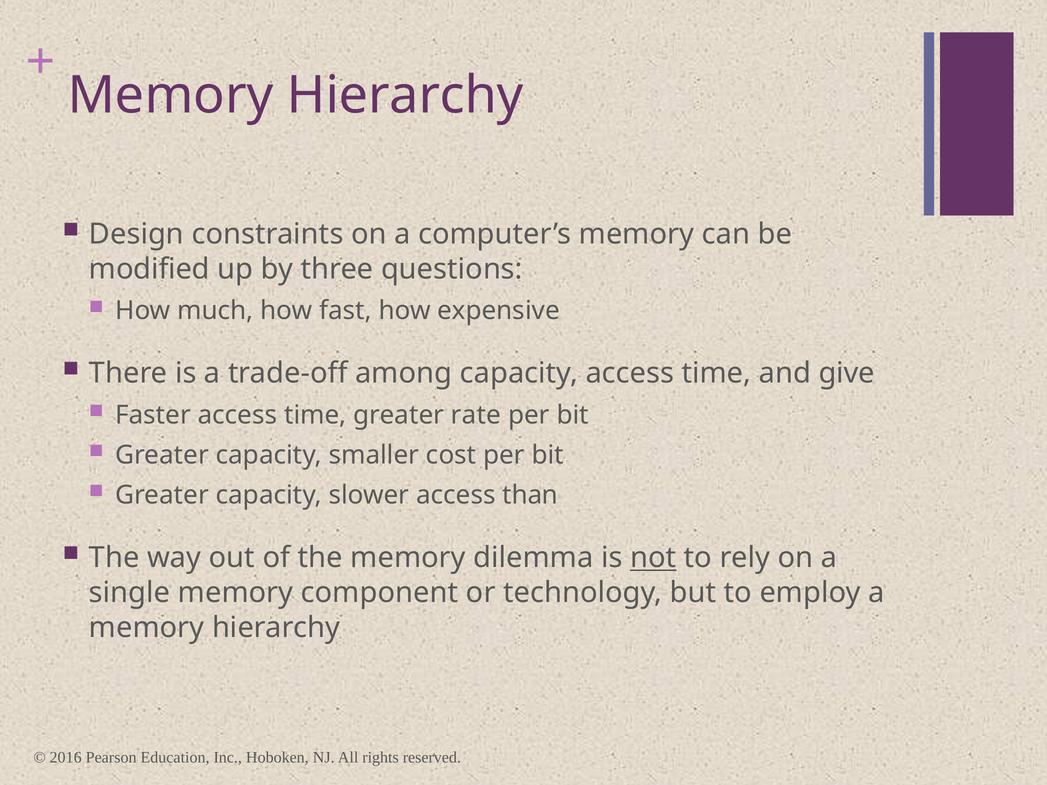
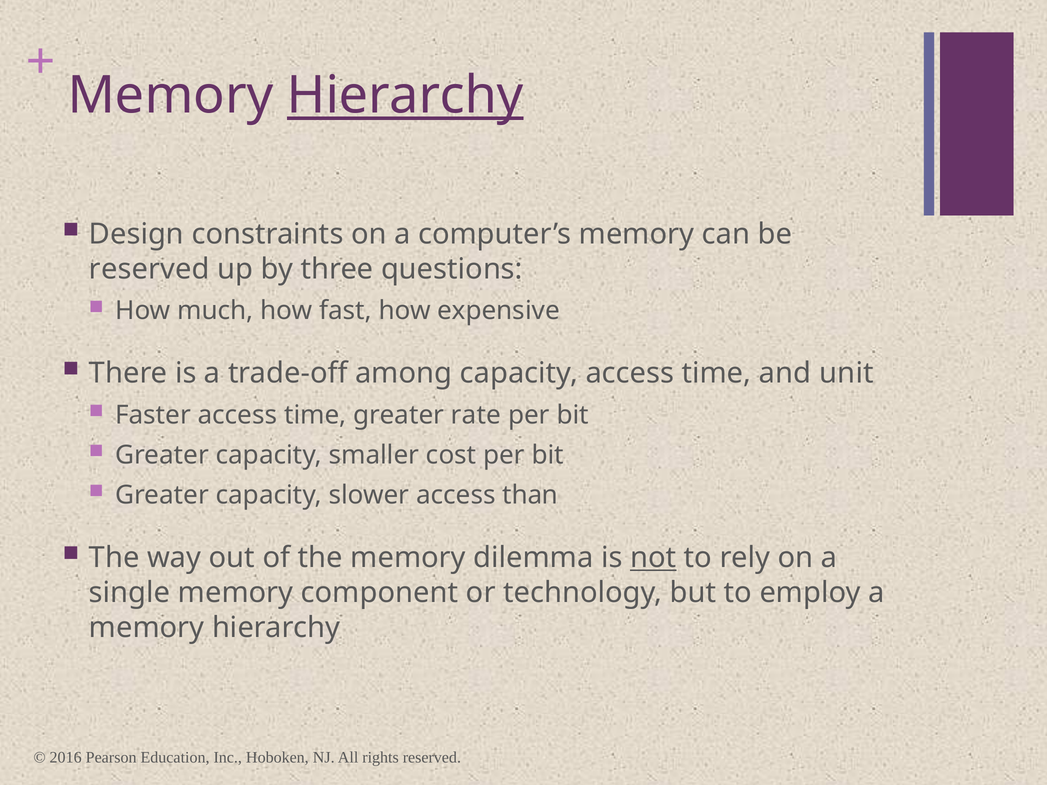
Hierarchy underline: none -> present (405, 96)
modified: modified -> reserved (149, 269)
give: give -> unit (846, 373)
